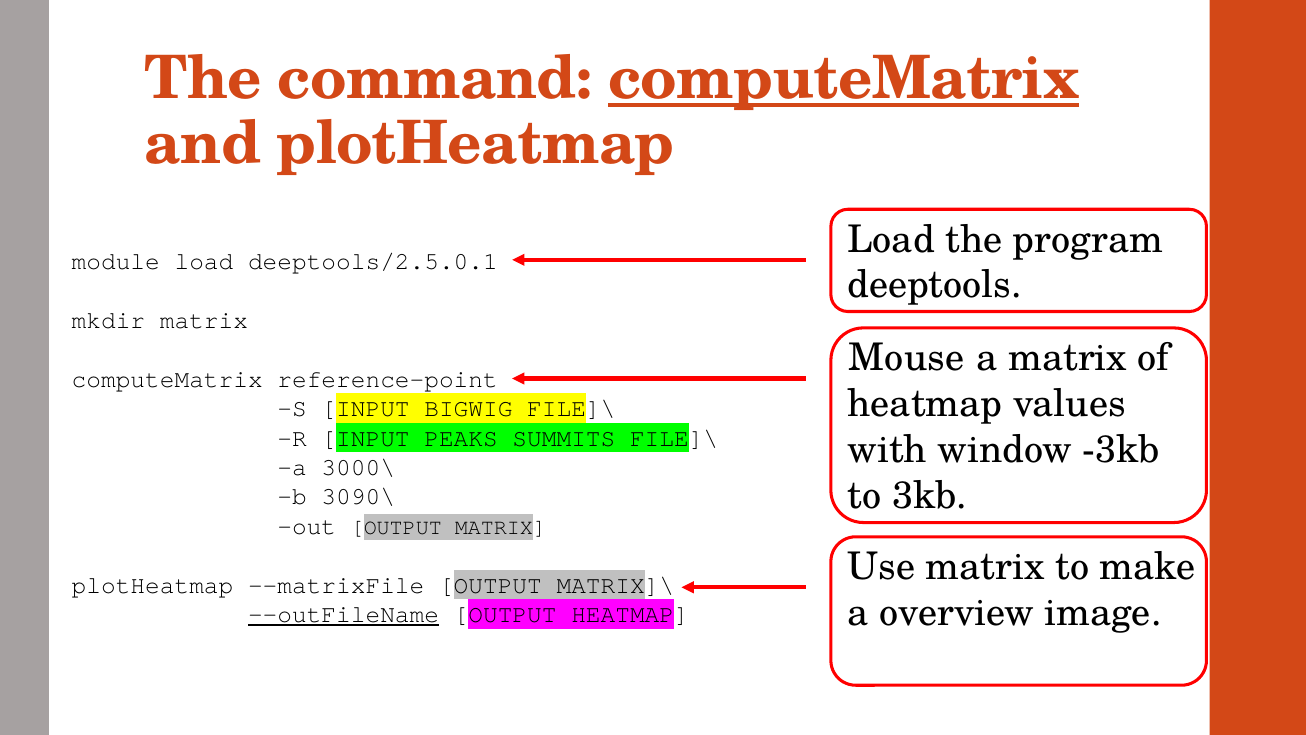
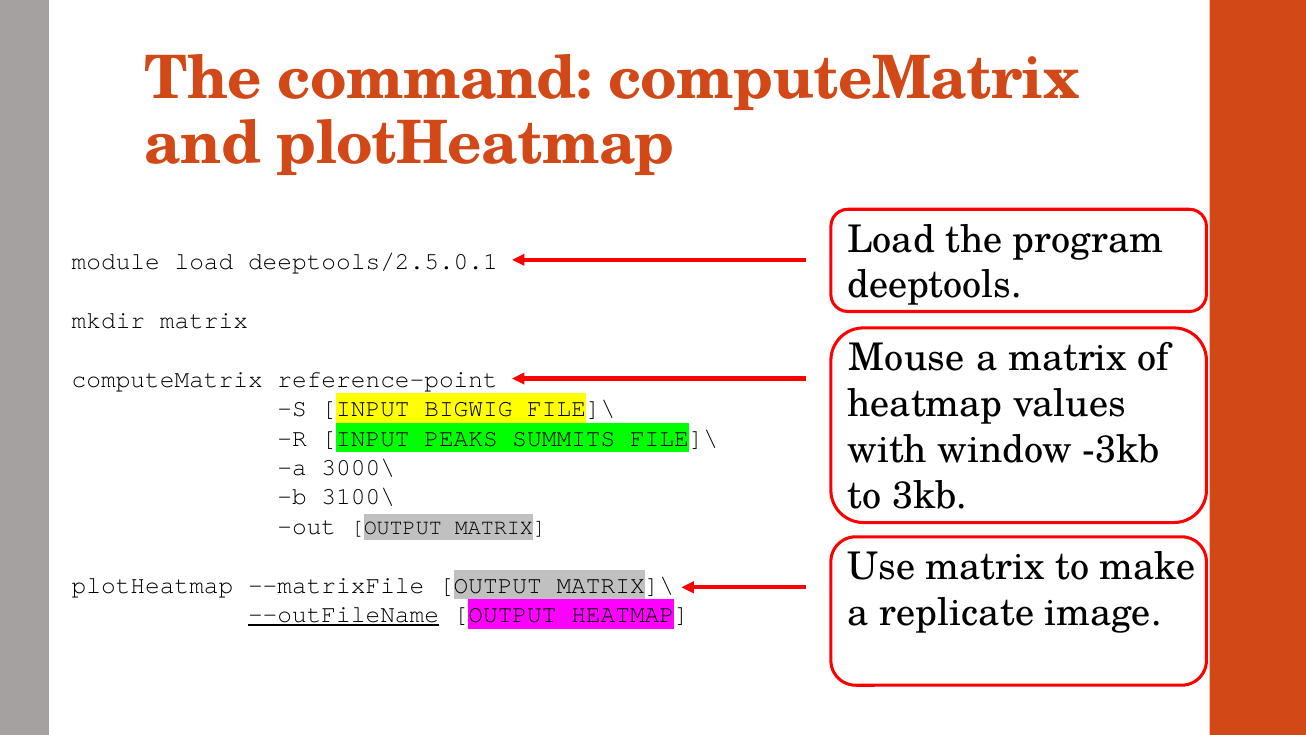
computeMatrix underline: present -> none (844, 79)
3090\: 3090\ -> 3100\ (358, 497)
overview: overview -> replicate (957, 613)
